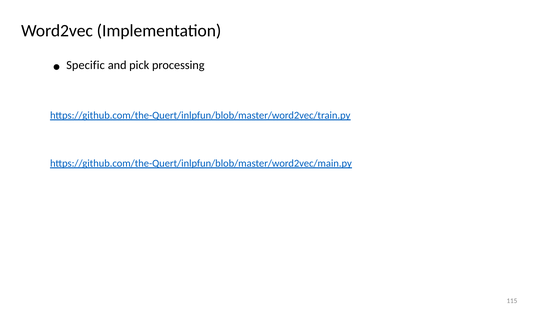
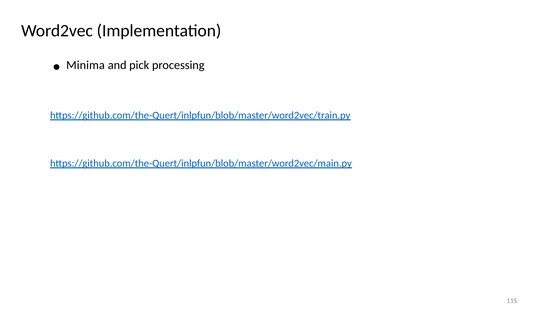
Specific: Specific -> Minima (86, 65)
